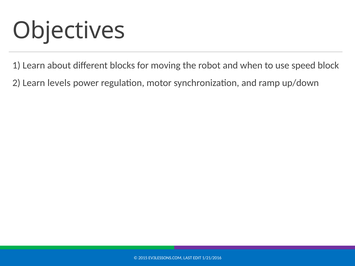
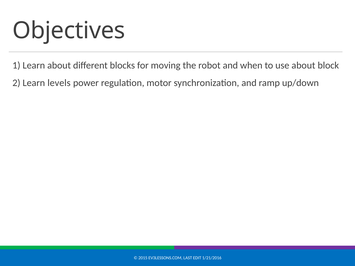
use speed: speed -> about (303, 65)
